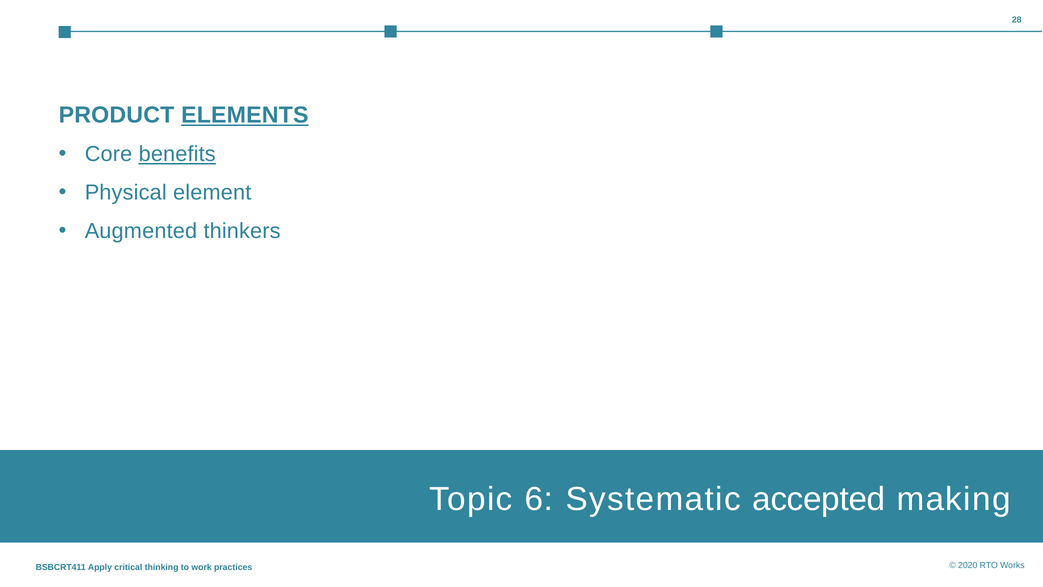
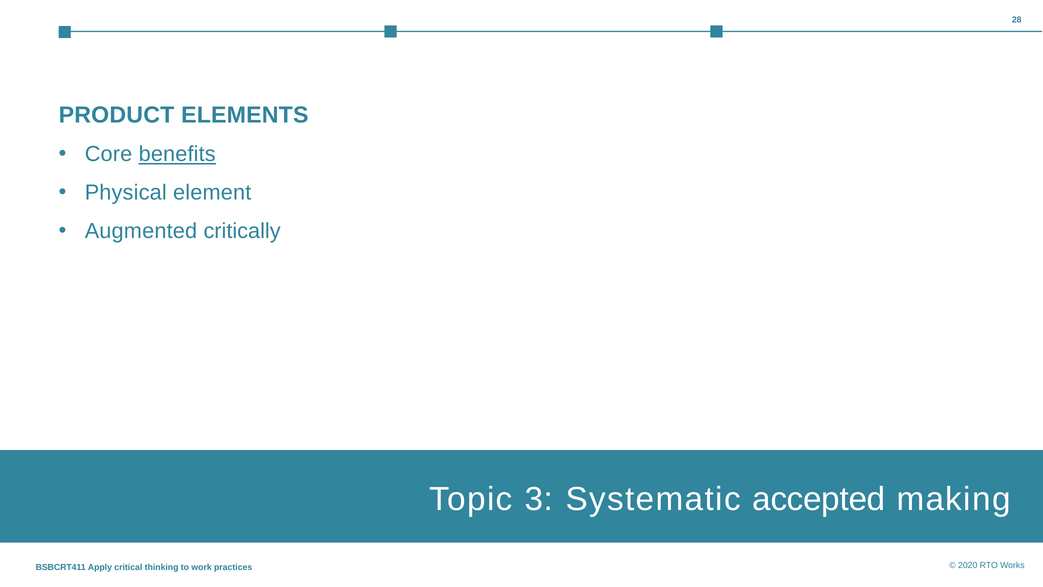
ELEMENTS underline: present -> none (245, 115)
thinkers: thinkers -> critically (242, 231)
6: 6 -> 3 (539, 499)
